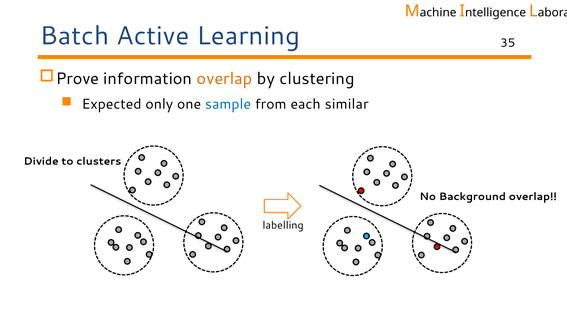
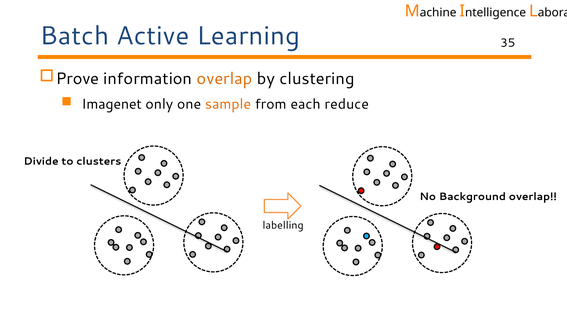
Expected: Expected -> Imagenet (112, 104)
sample colour: blue -> orange (228, 104)
similar: similar -> reduce (347, 104)
